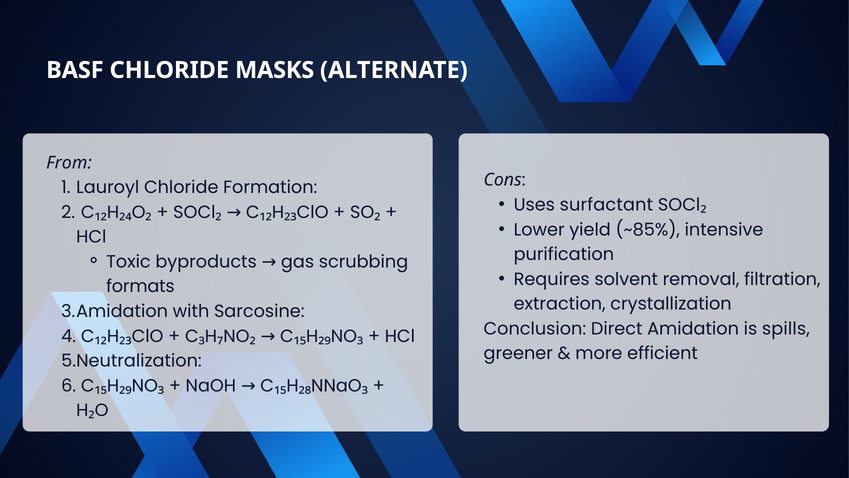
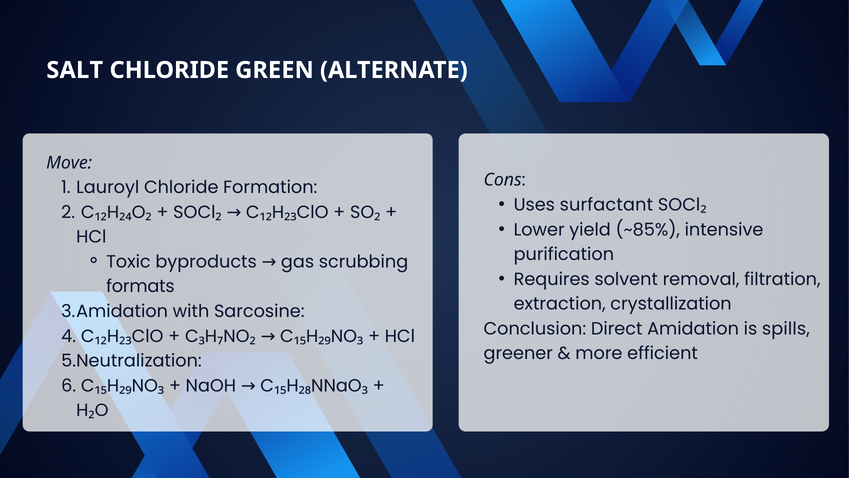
BASF: BASF -> SALT (75, 70)
MASKS: MASKS -> GREEN (274, 70)
From: From -> Move (69, 163)
